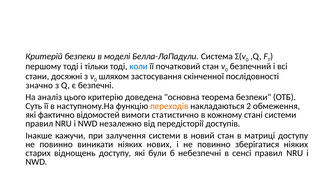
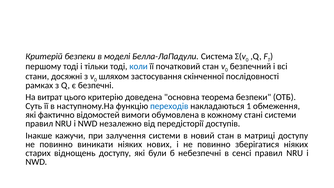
значно: значно -> рамках (39, 85)
аналіз: аналіз -> витрат (50, 97)
переходів colour: orange -> blue (169, 106)
2: 2 -> 1 (249, 106)
статистично: статистично -> обумовлена (175, 115)
